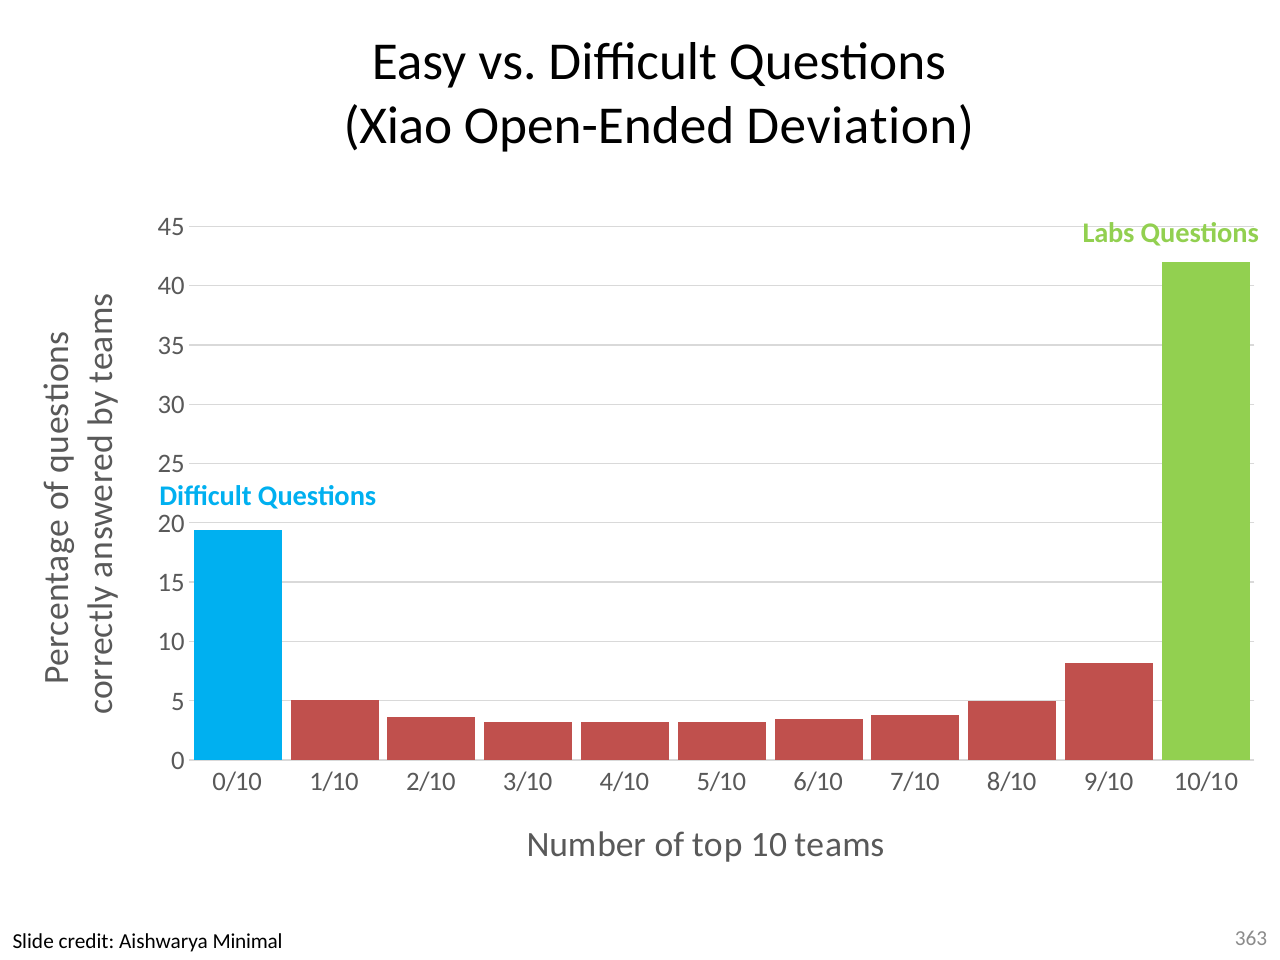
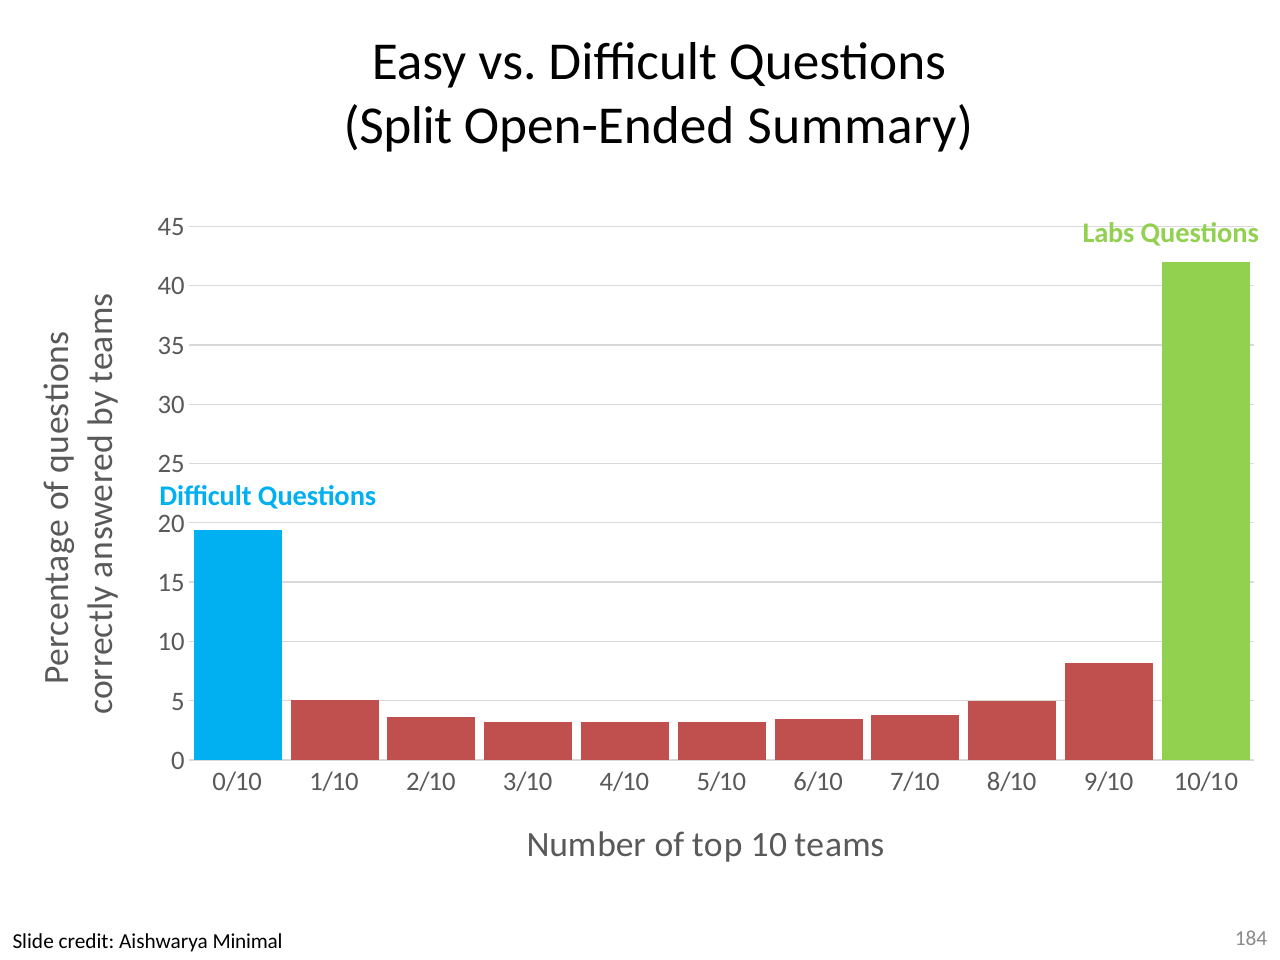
Xiao: Xiao -> Split (398, 126)
Deviation: Deviation -> Summary (860, 126)
363: 363 -> 184 (1251, 939)
